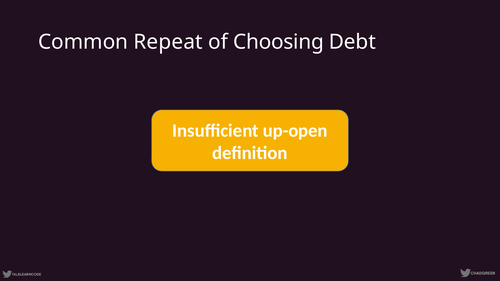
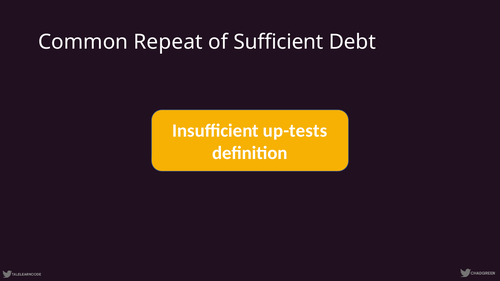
Choosing: Choosing -> Sufficient (278, 42)
up-open: up-open -> up-tests (295, 131)
